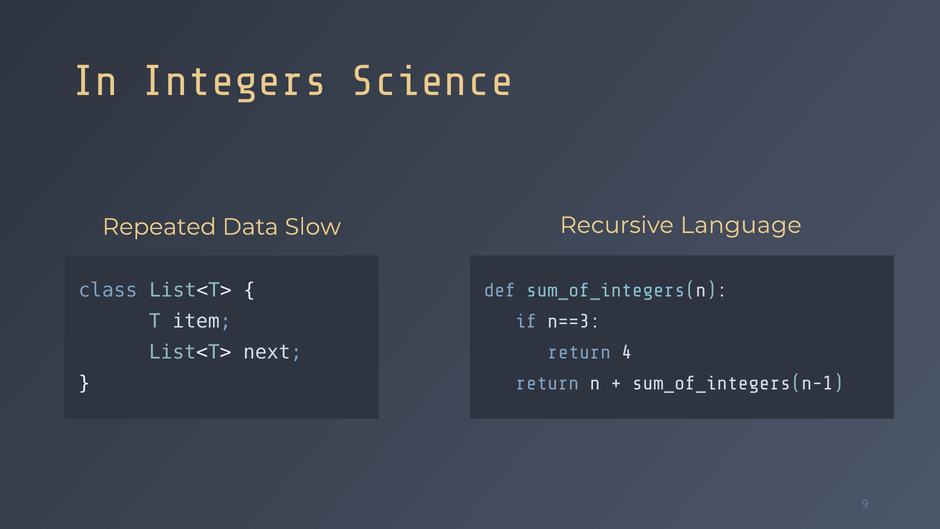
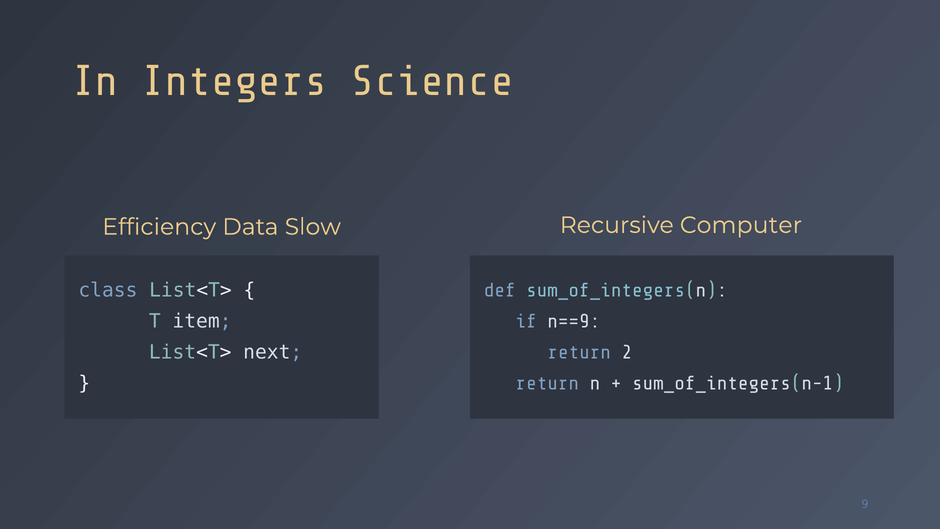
Language: Language -> Computer (741, 225)
Repeated: Repeated -> Efficiency (159, 227)
n==3: n==3 -> n==9 (574, 321)
4: 4 -> 2 (627, 352)
